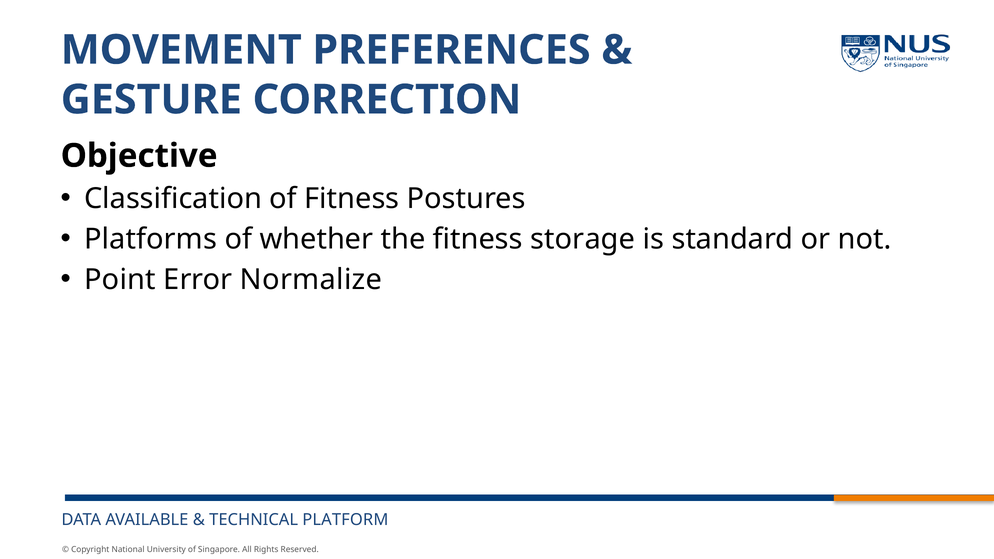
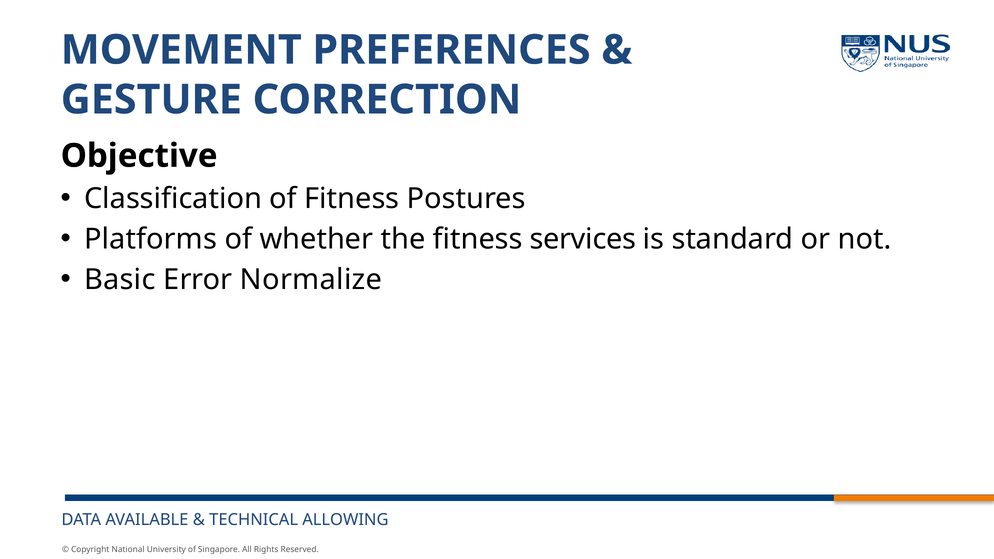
storage: storage -> services (583, 239)
Point: Point -> Basic (120, 280)
PLATFORM: PLATFORM -> ALLOWING (345, 520)
